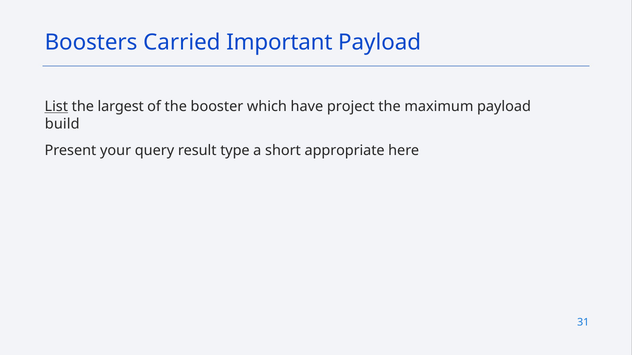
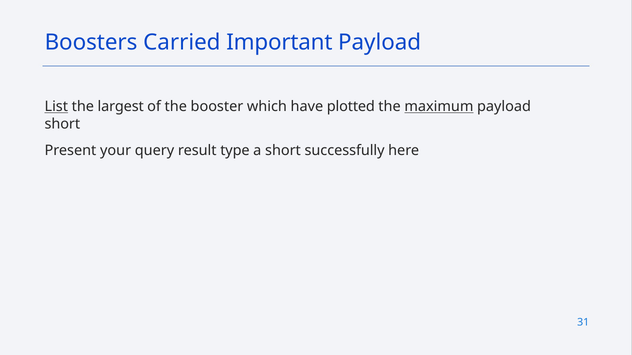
project: project -> plotted (351, 107)
maximum underline: none -> present (439, 107)
build: build -> short (62, 124)
appropriate: appropriate -> successfully (345, 151)
